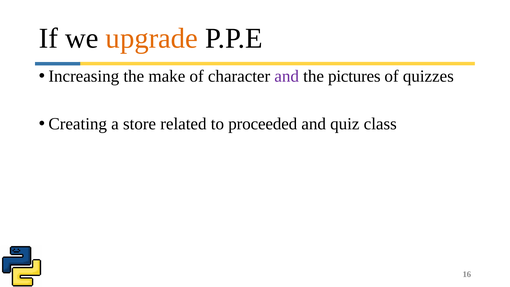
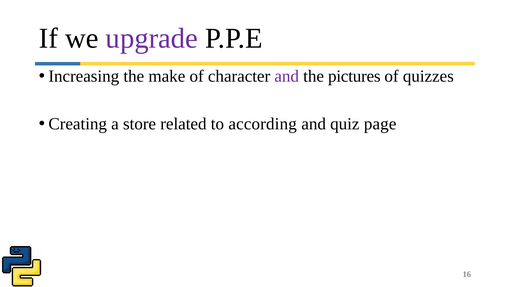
upgrade colour: orange -> purple (152, 38)
proceeded: proceeded -> according (263, 124)
class: class -> page (380, 124)
